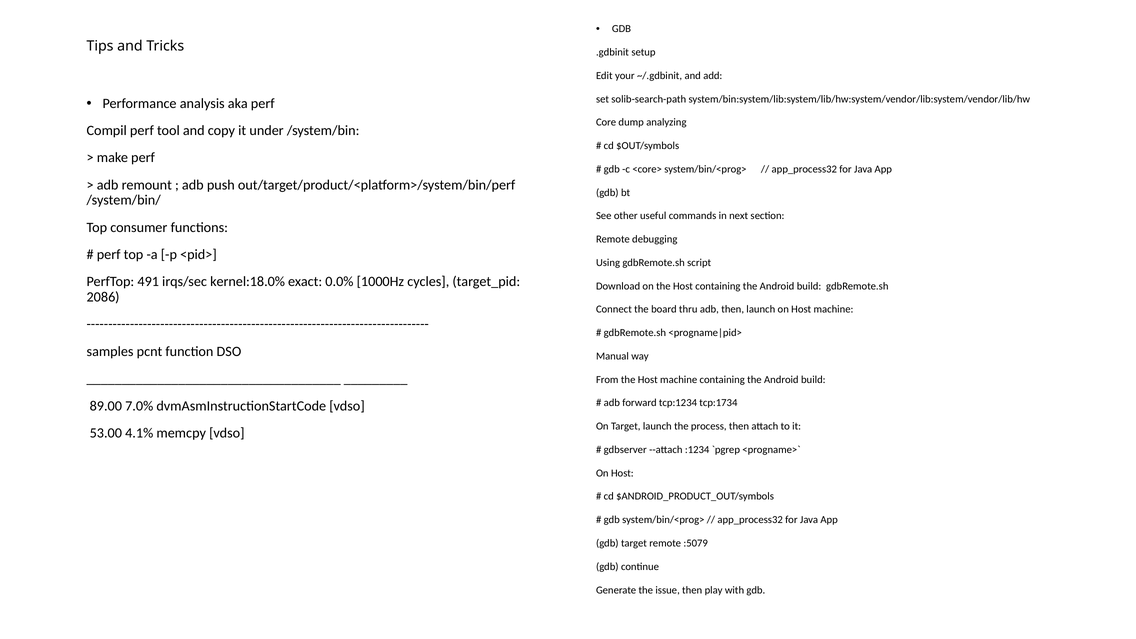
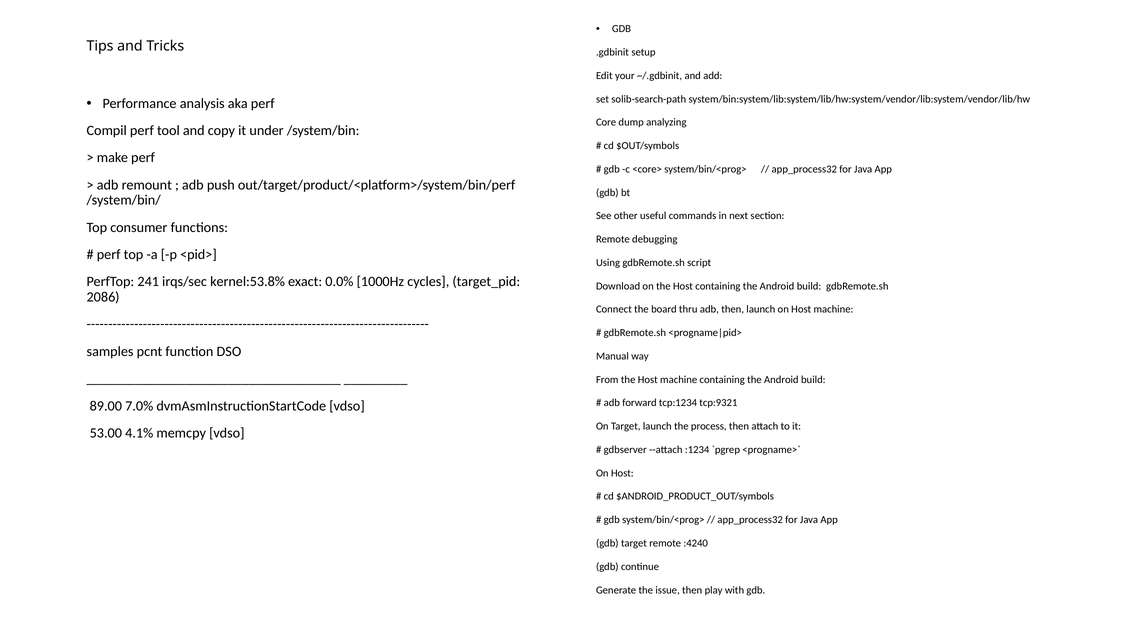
491: 491 -> 241 (148, 282)
kernel:18.0%: kernel:18.0% -> kernel:53.8% (248, 282)
tcp:1734: tcp:1734 -> tcp:9321 (718, 403)
:5079: :5079 -> :4240 (696, 543)
